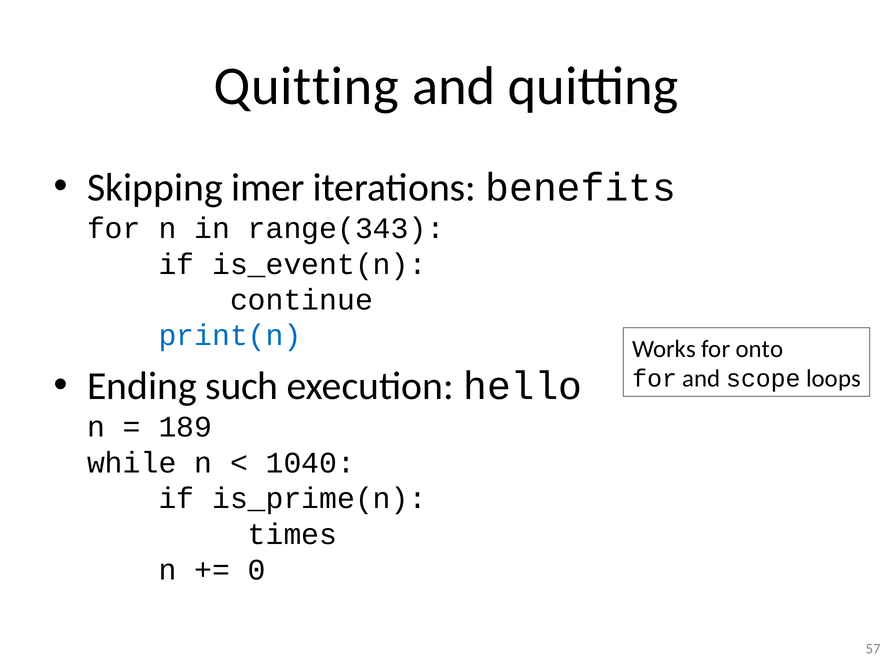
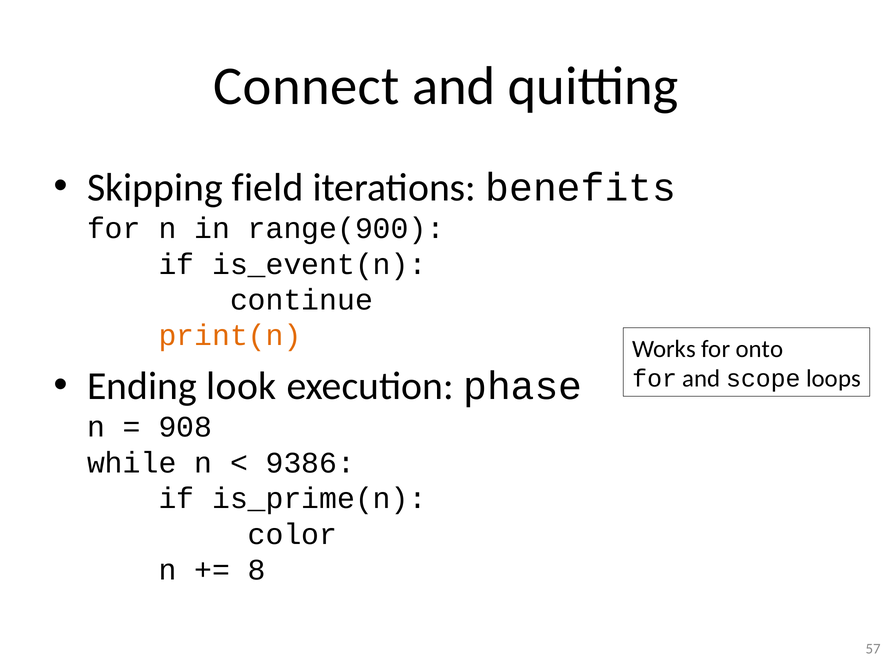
Quitting: Quitting -> Connect (306, 86)
imer: imer -> field (268, 187)
range(343: range(343 -> range(900 (346, 228)
print(n colour: blue -> orange (230, 336)
such: such -> look (241, 386)
hello: hello -> phase (523, 386)
189: 189 -> 908 (185, 427)
1040: 1040 -> 9386 (310, 463)
times: times -> color (293, 534)
0: 0 -> 8 (257, 570)
